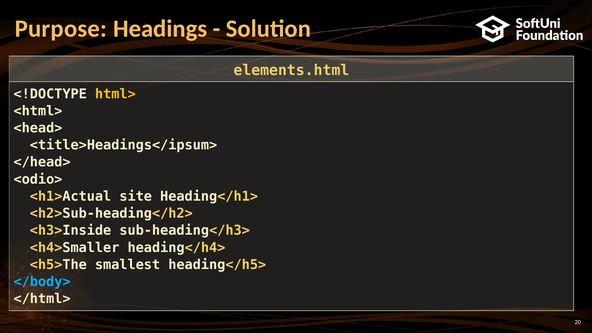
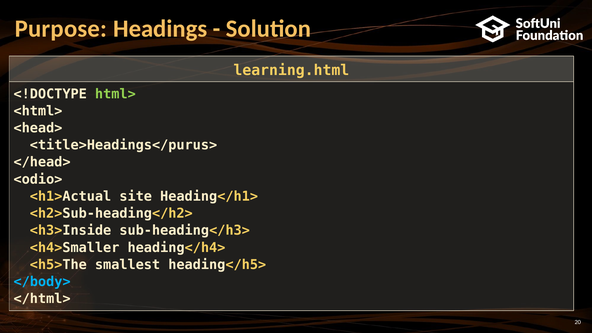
elements.html: elements.html -> learning.html (291, 70)
html> colour: yellow -> light green (115, 94)
<title>Headings</ipsum>: <title>Headings</ipsum> -> <title>Headings</purus> (124, 145)
